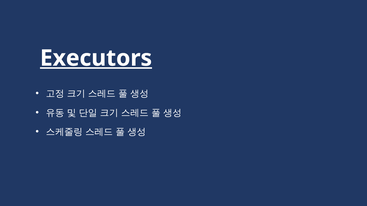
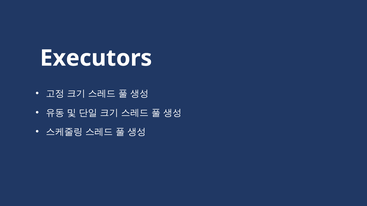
Executors underline: present -> none (96, 58)
